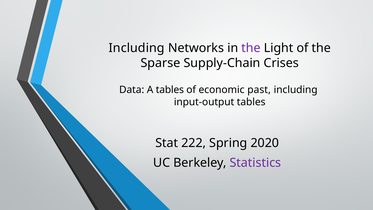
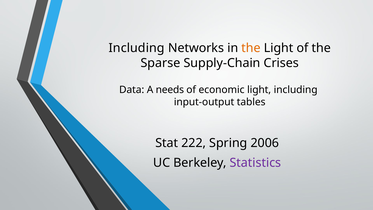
the colour: purple -> orange (251, 48)
A tables: tables -> needs (170, 90)
economic past: past -> light (259, 90)
2020: 2020 -> 2006 (265, 143)
